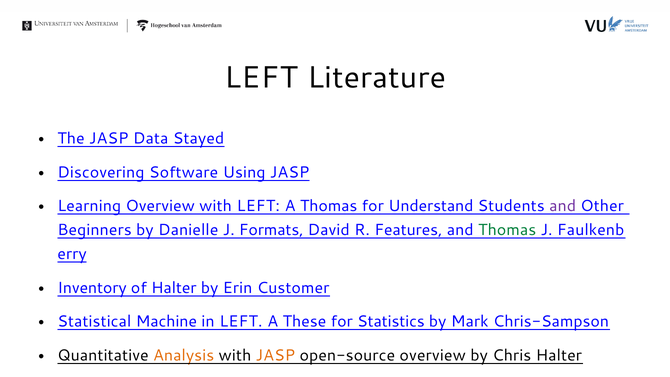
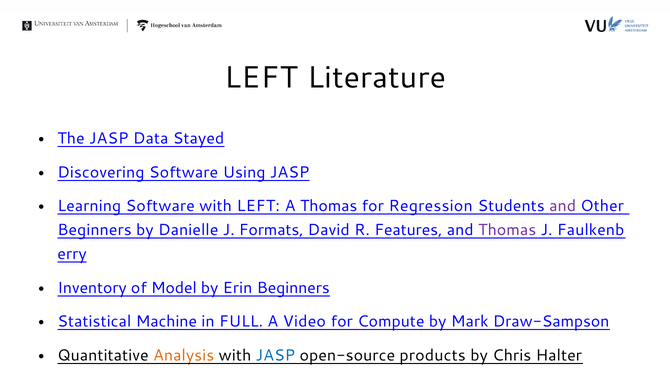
Learning Overview: Overview -> Software (160, 206)
Understand: Understand -> Regression (431, 206)
Thomas colour: green -> purple (507, 230)
of Halter: Halter -> Model (174, 288)
Erin Customer: Customer -> Beginners (293, 288)
in LEFT: LEFT -> FULL (241, 321)
These: These -> Video (304, 321)
Statistics: Statistics -> Compute (391, 321)
Chris-Sampson: Chris-Sampson -> Draw-Sampson (551, 321)
JASP colour: orange -> blue (275, 355)
open-source overview: overview -> products (433, 355)
